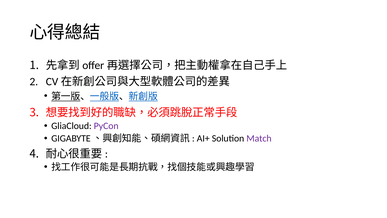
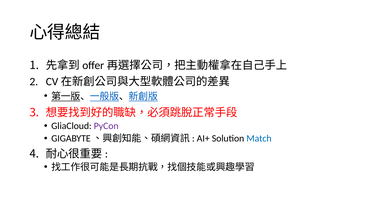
Match colour: purple -> blue (259, 138)
